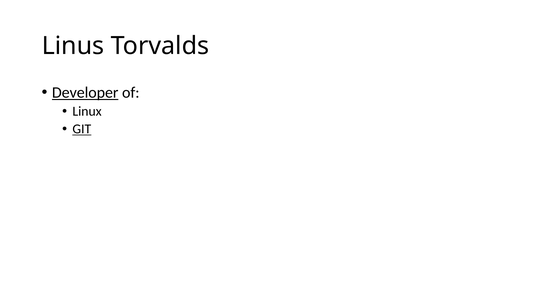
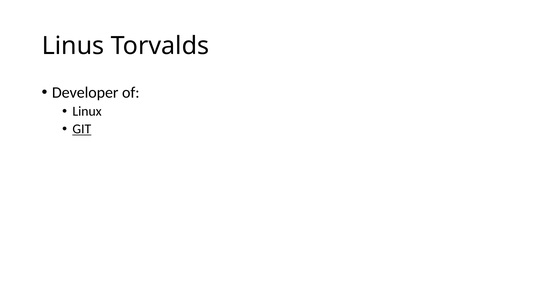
Developer underline: present -> none (85, 92)
